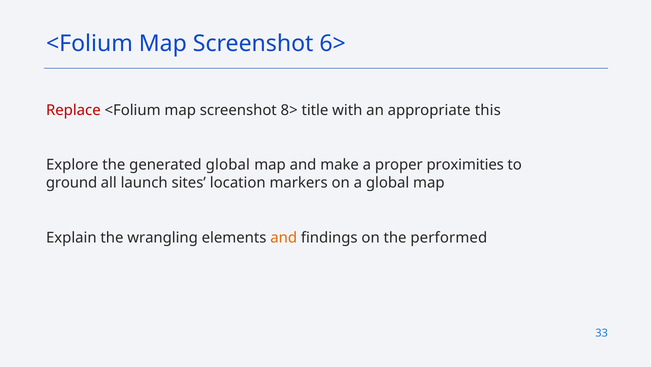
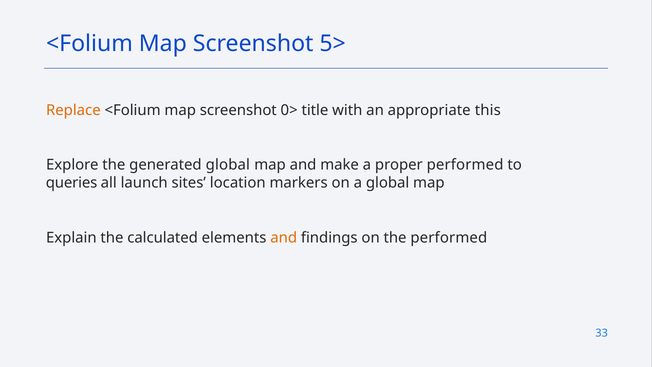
6>: 6> -> 5> (333, 44)
Replace colour: red -> orange (73, 110)
8>: 8> -> 0> (289, 110)
proper proximities: proximities -> performed (465, 165)
ground: ground -> queries (72, 183)
wrangling: wrangling -> calculated (163, 238)
